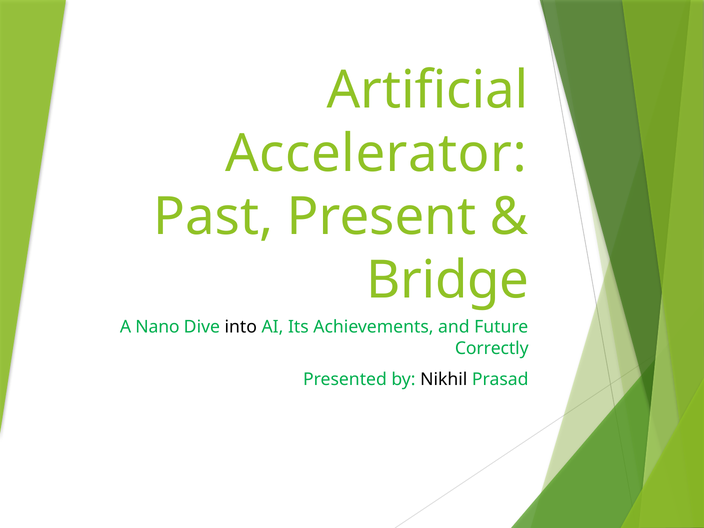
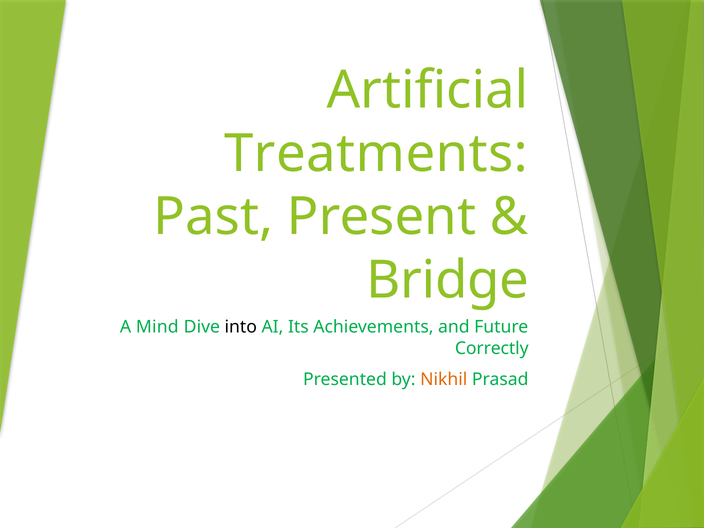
Accelerator: Accelerator -> Treatments (376, 154)
Nano: Nano -> Mind (157, 327)
Nikhil colour: black -> orange (444, 379)
